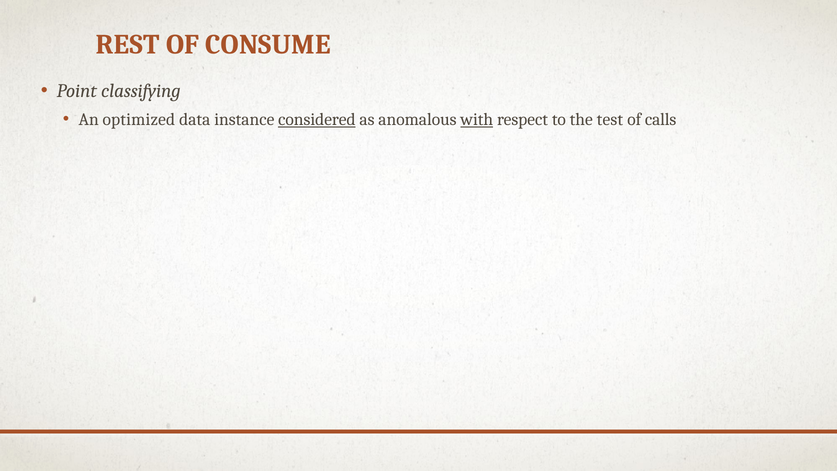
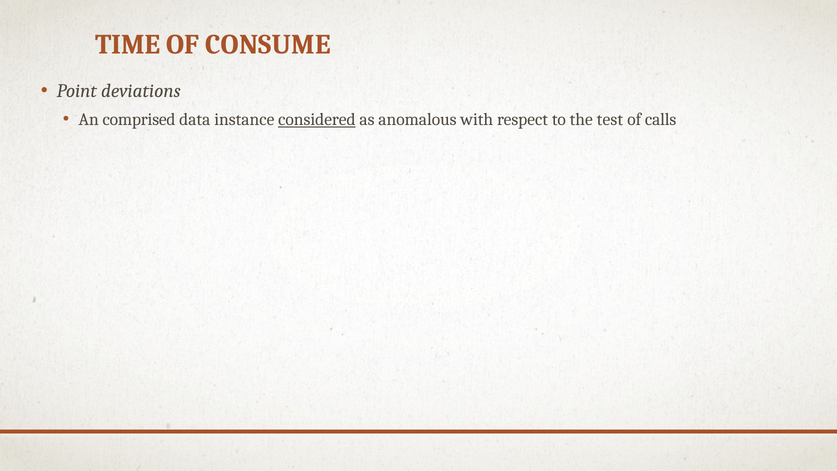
REST: REST -> TIME (128, 44)
classifying: classifying -> deviations (141, 91)
optimized: optimized -> comprised (139, 119)
with underline: present -> none (477, 119)
